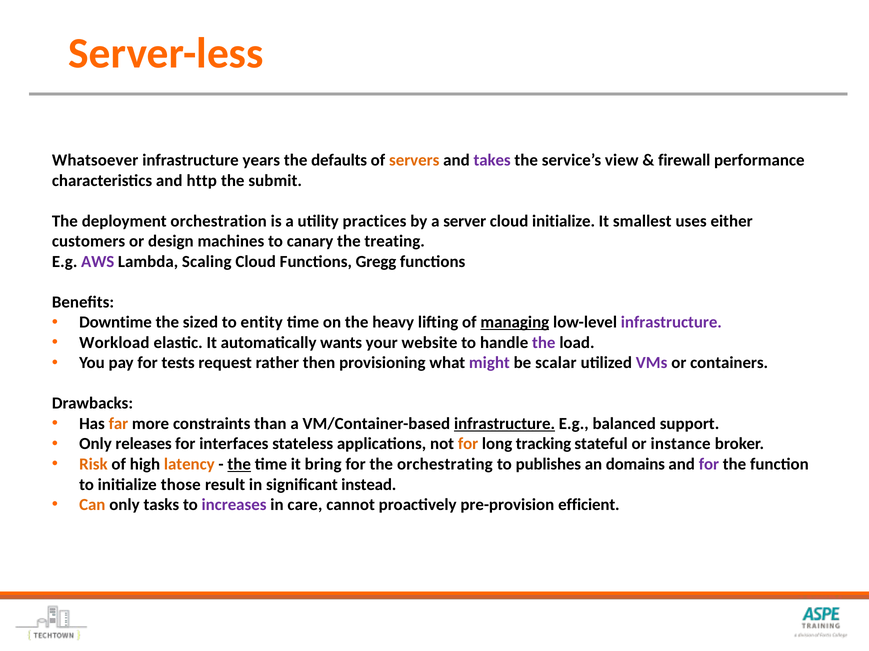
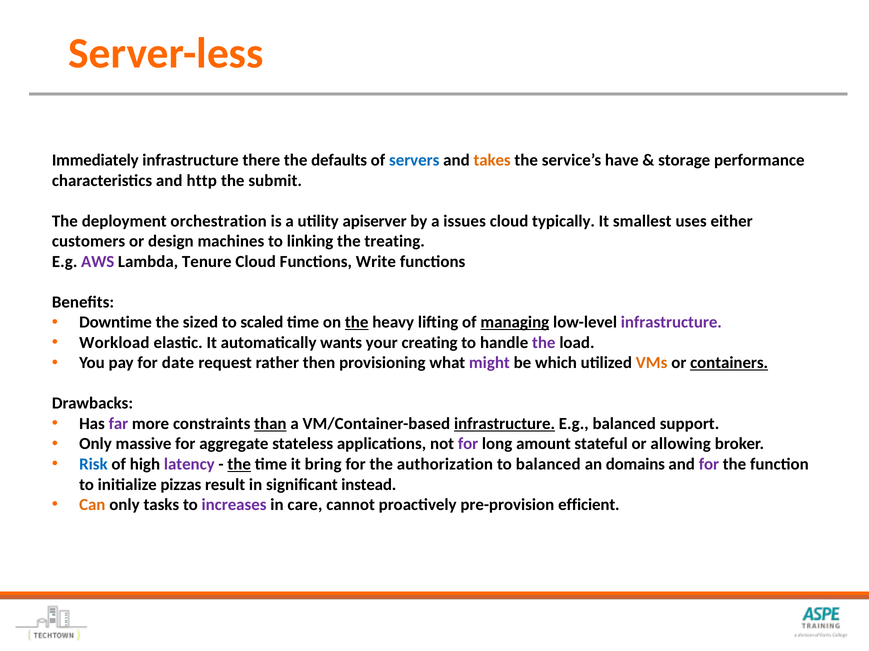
Whatsoever: Whatsoever -> Immediately (95, 160)
years: years -> there (261, 160)
servers colour: orange -> blue (414, 160)
takes colour: purple -> orange (492, 160)
view: view -> have (622, 160)
firewall: firewall -> storage (684, 160)
practices: practices -> apiserver (375, 221)
server: server -> issues (465, 221)
cloud initialize: initialize -> typically (564, 221)
canary: canary -> linking (310, 242)
Scaling: Scaling -> Tenure (207, 262)
Gregg: Gregg -> Write (376, 262)
entity: entity -> scaled (262, 323)
the underline: none -> present (357, 323)
website: website -> creating (430, 343)
tests: tests -> date (178, 363)
scalar: scalar -> which (556, 363)
VMs colour: purple -> orange (652, 363)
containers underline: none -> present (729, 363)
far colour: orange -> purple (118, 424)
than underline: none -> present (270, 424)
releases: releases -> massive (144, 444)
interfaces: interfaces -> aggregate (234, 444)
for colour: orange -> purple (468, 444)
tracking: tracking -> amount (543, 444)
instance: instance -> allowing (681, 444)
Risk colour: orange -> blue (93, 465)
latency colour: orange -> purple (189, 465)
orchestrating: orchestrating -> authorization (445, 465)
to publishes: publishes -> balanced (548, 465)
those: those -> pizzas (181, 485)
